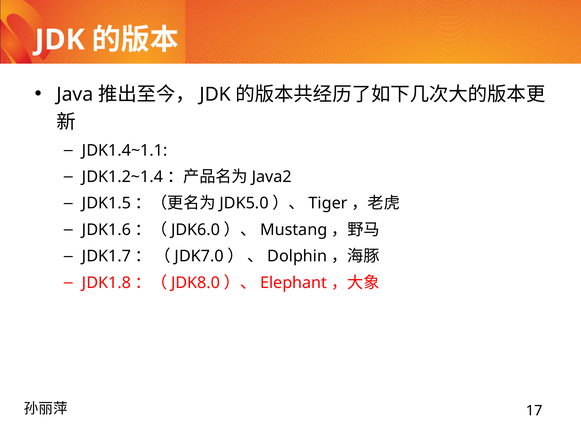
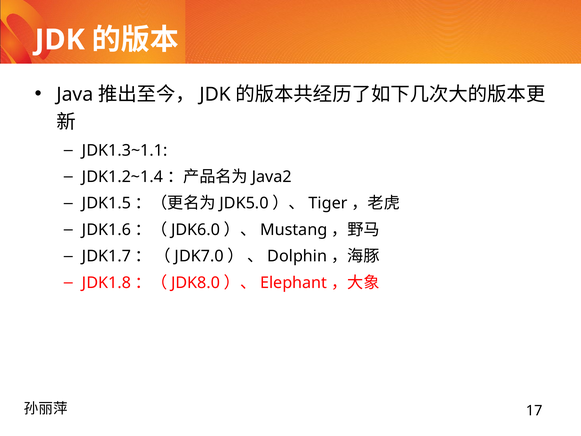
JDK1.4~1.1: JDK1.4~1.1 -> JDK1.3~1.1 (125, 150)
